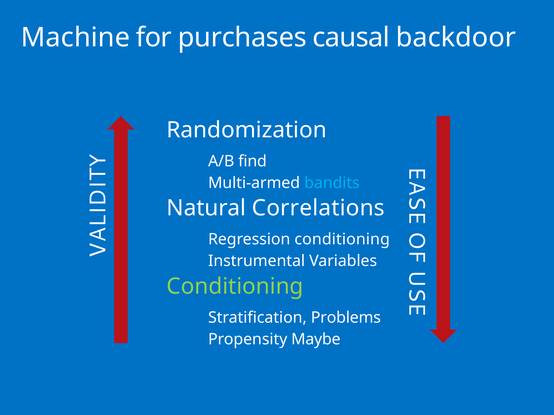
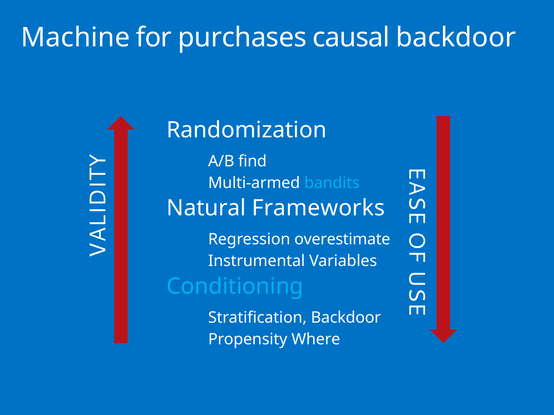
Correlations: Correlations -> Frameworks (318, 208)
Regression conditioning: conditioning -> overestimate (342, 240)
Conditioning colour: light green -> light blue (235, 287)
Stratification Problems: Problems -> Backdoor (346, 318)
Maybe: Maybe -> Where (316, 340)
